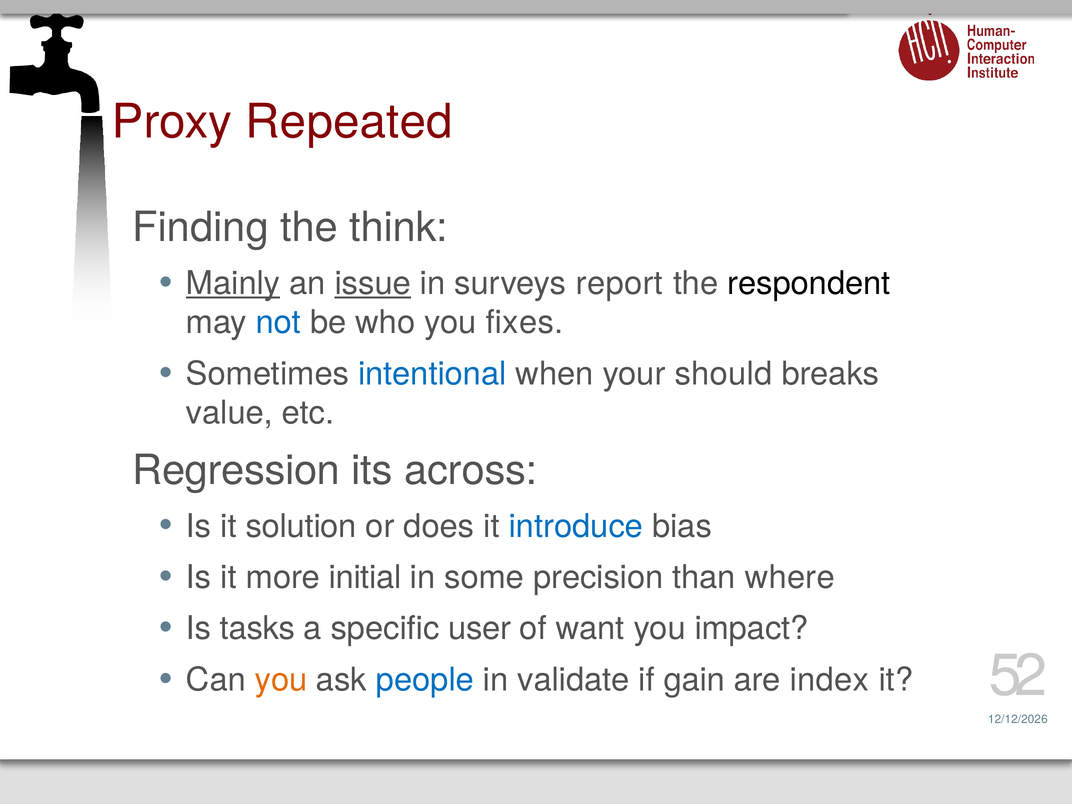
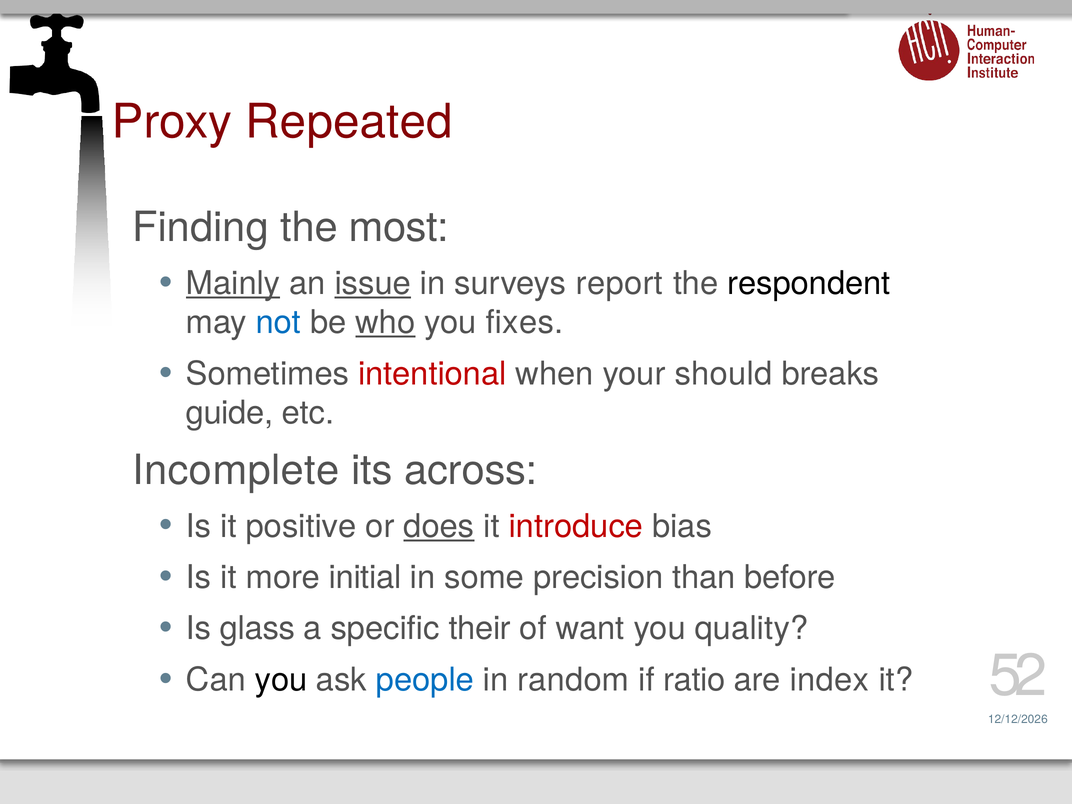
think: think -> most (399, 227)
who underline: none -> present (385, 323)
intentional colour: blue -> red (432, 374)
value: value -> guide (230, 413)
Regression: Regression -> Incomplete (236, 470)
solution: solution -> positive (301, 526)
does underline: none -> present (439, 526)
introduce colour: blue -> red (576, 526)
where: where -> before (790, 577)
tasks: tasks -> glass (257, 629)
user: user -> their (480, 629)
impact: impact -> quality (751, 629)
you colour: orange -> black (281, 680)
validate: validate -> random (573, 680)
gain: gain -> ratio (694, 680)
